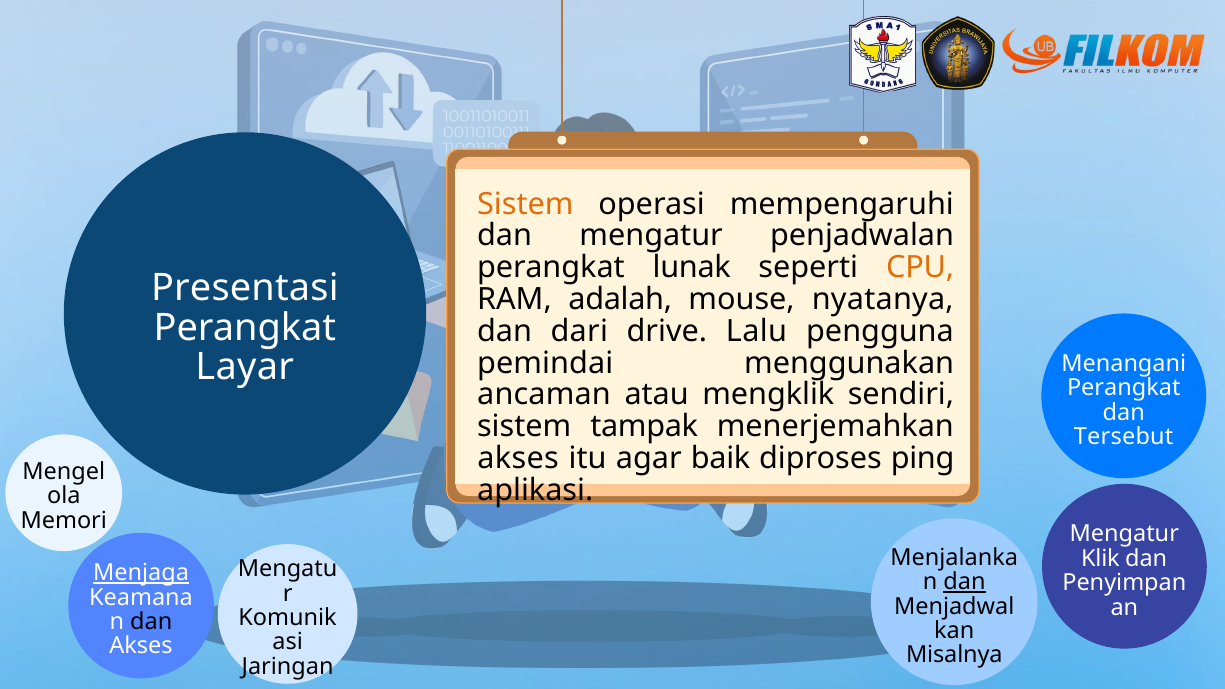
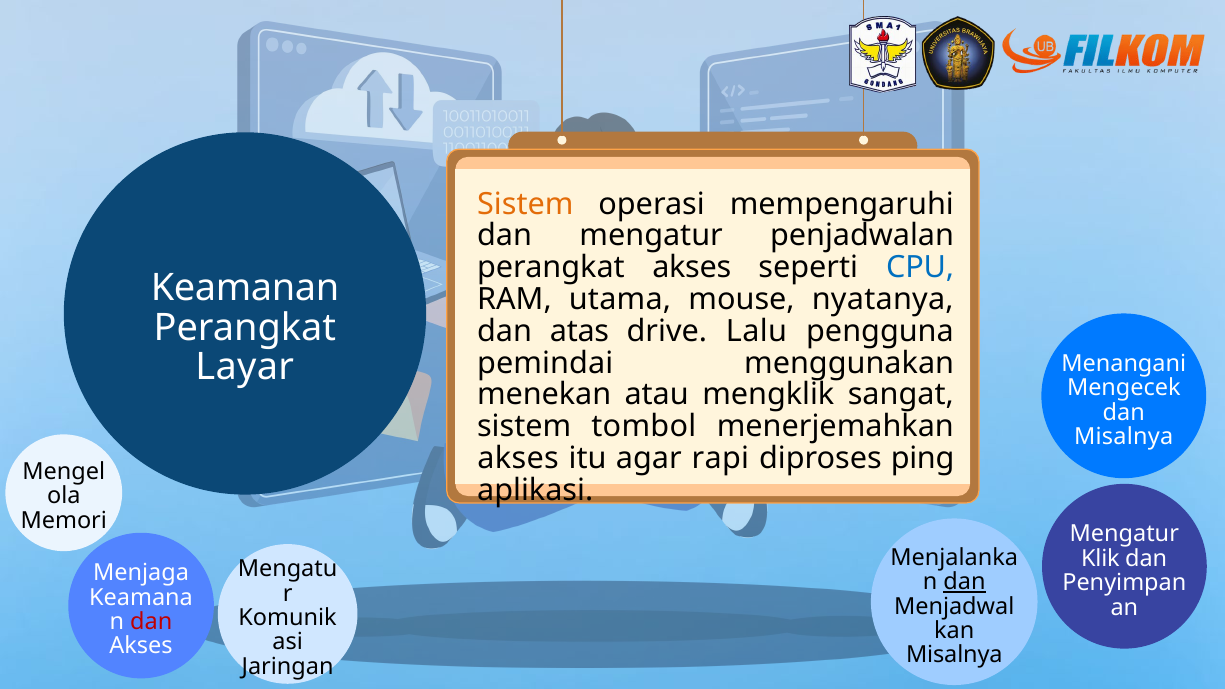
perangkat lunak: lunak -> akses (692, 268)
CPU colour: orange -> blue (920, 268)
Presentasi: Presentasi -> Keamanan (245, 288)
adalah: adalah -> utama (620, 299)
dari: dari -> atas (580, 331)
Perangkat: Perangkat -> Mengecek (1124, 388)
ancaman: ancaman -> menekan (544, 395)
sendiri: sendiri -> sangat (901, 395)
tampak: tampak -> tombol (644, 427)
Tersebut: Tersebut -> Misalnya (1124, 437)
baik: baik -> rapi (720, 459)
Menjaga underline: present -> none (141, 573)
dan colour: black -> red (151, 622)
